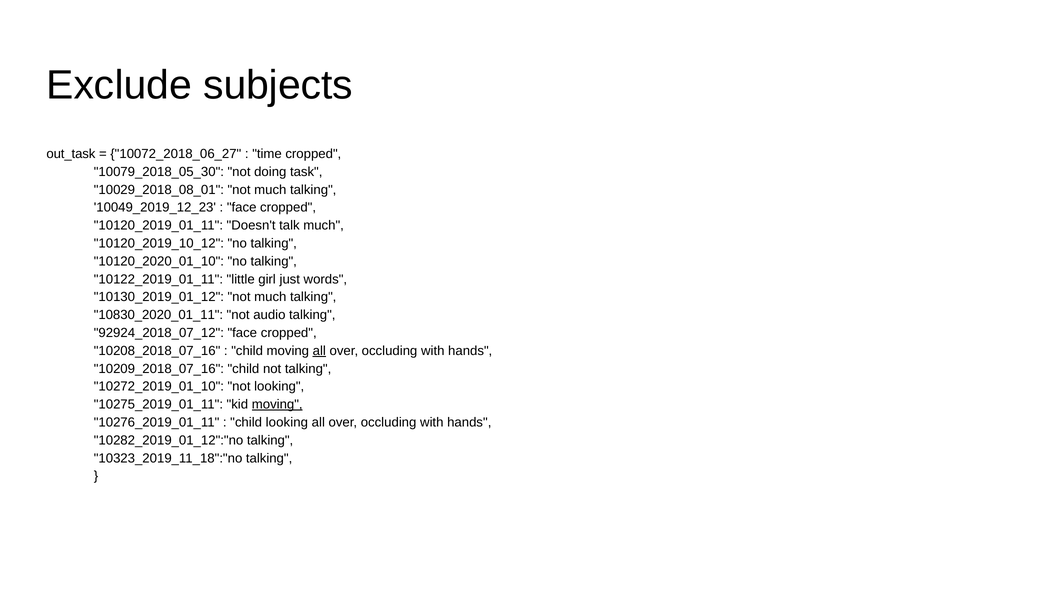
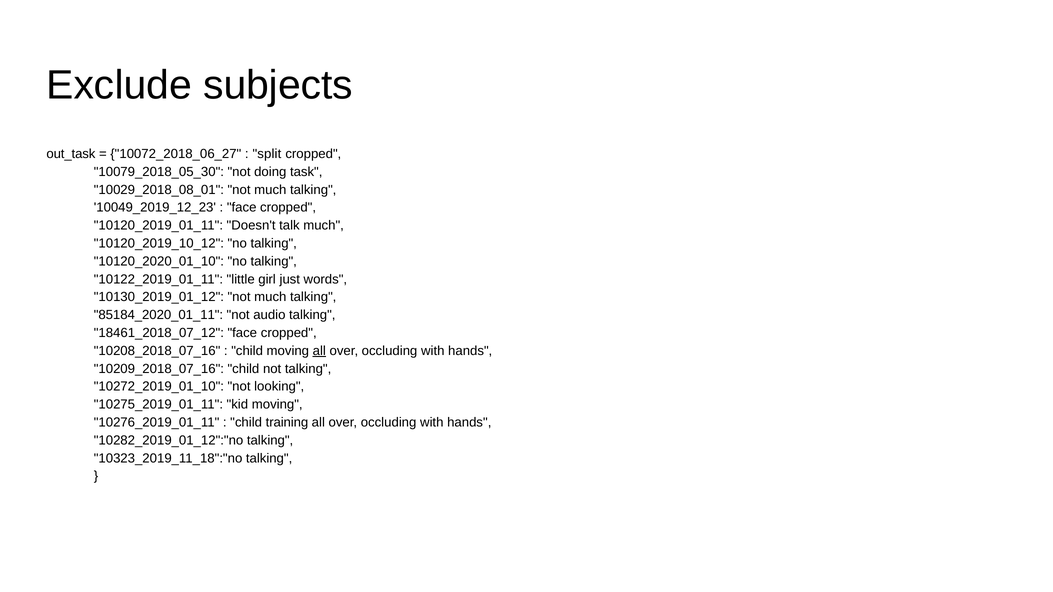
time: time -> split (267, 154)
10830_2020_01_11: 10830_2020_01_11 -> 85184_2020_01_11 (158, 315)
92924_2018_07_12: 92924_2018_07_12 -> 18461_2018_07_12 (159, 333)
moving underline: present -> none (277, 405)
child looking: looking -> training (287, 423)
